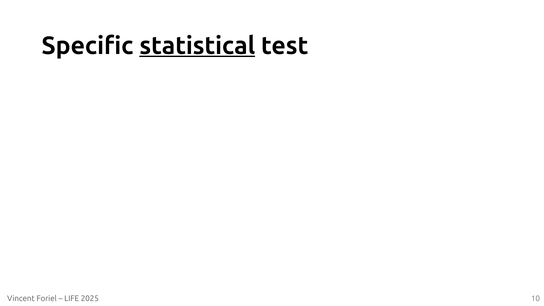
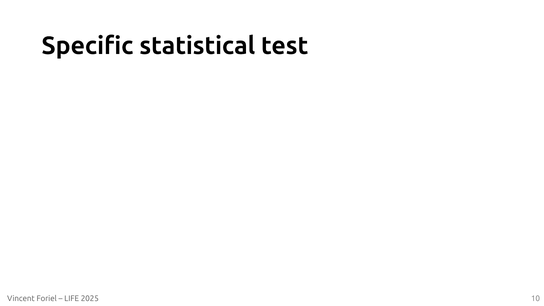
statistical underline: present -> none (197, 46)
